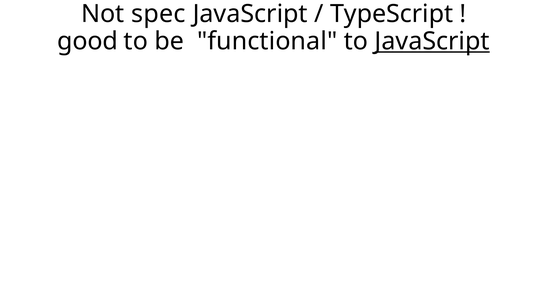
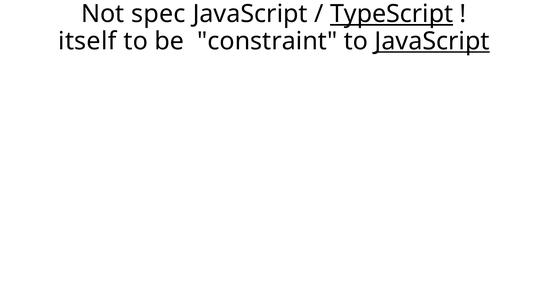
TypeScript underline: none -> present (392, 14)
good: good -> itself (87, 41)
functional: functional -> constraint (267, 41)
